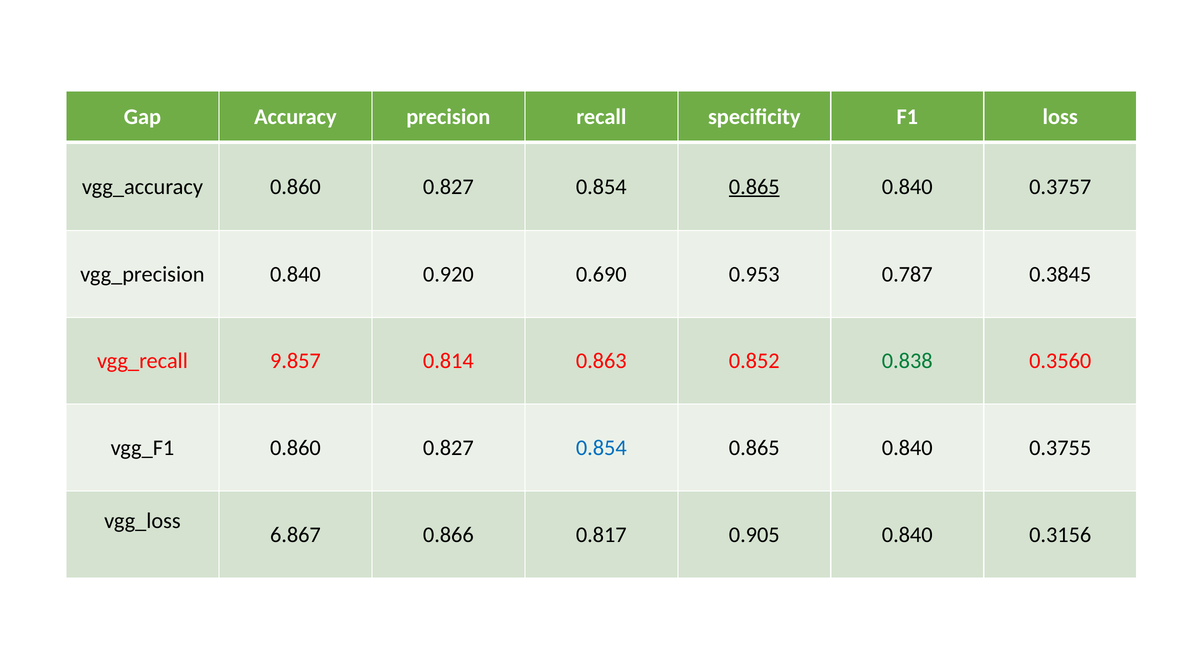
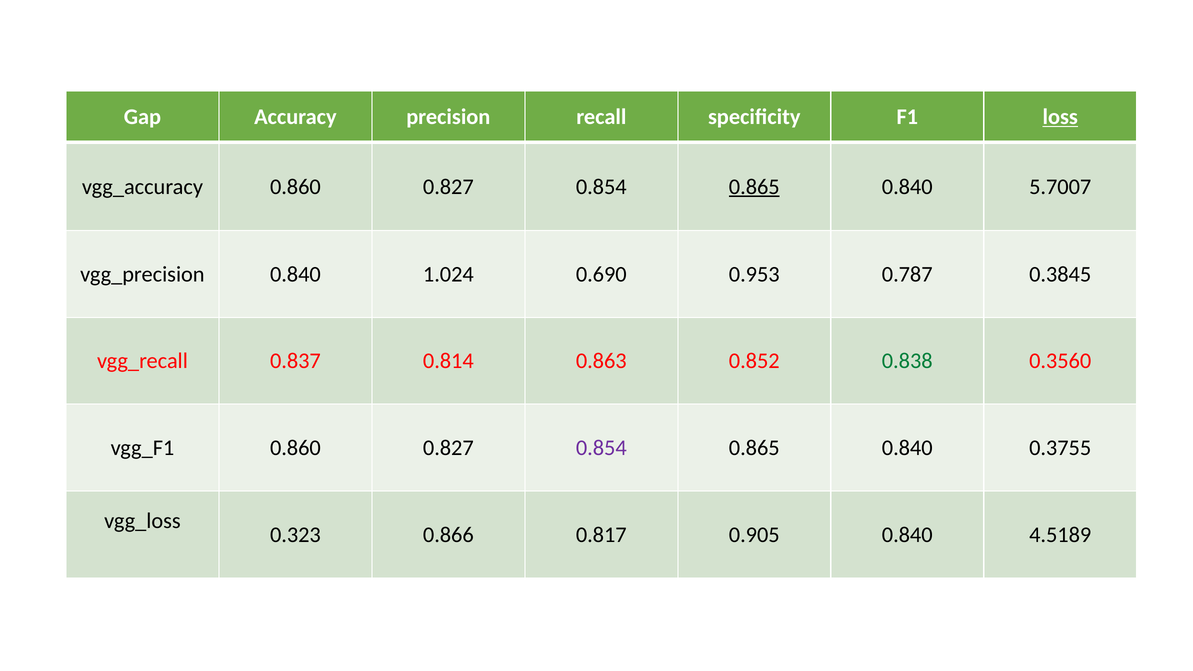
loss underline: none -> present (1060, 117)
0.3757: 0.3757 -> 5.7007 (1060, 187)
0.920: 0.920 -> 1.024 (448, 274)
9.857: 9.857 -> 0.837 (295, 361)
0.854 colour: blue -> purple (601, 448)
6.867: 6.867 -> 0.323 (295, 535)
0.3156: 0.3156 -> 4.5189 (1060, 535)
